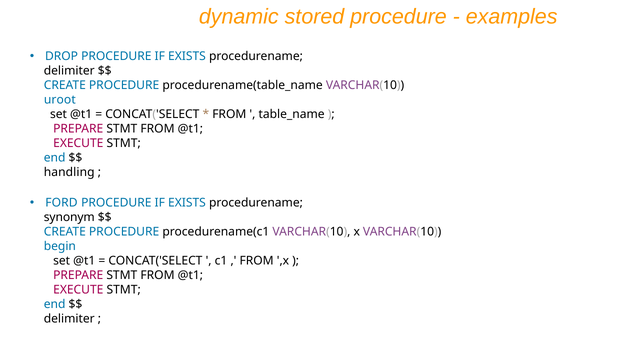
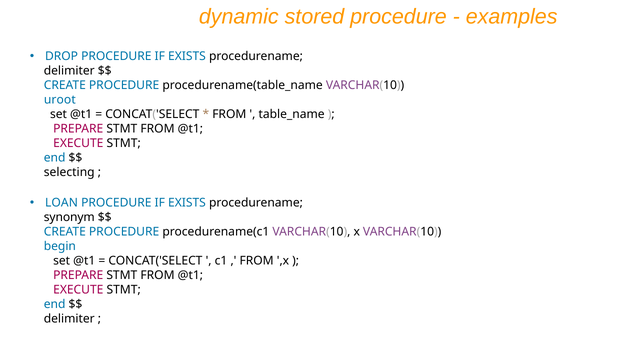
handling: handling -> selecting (69, 172)
FORD: FORD -> LOAN (61, 203)
